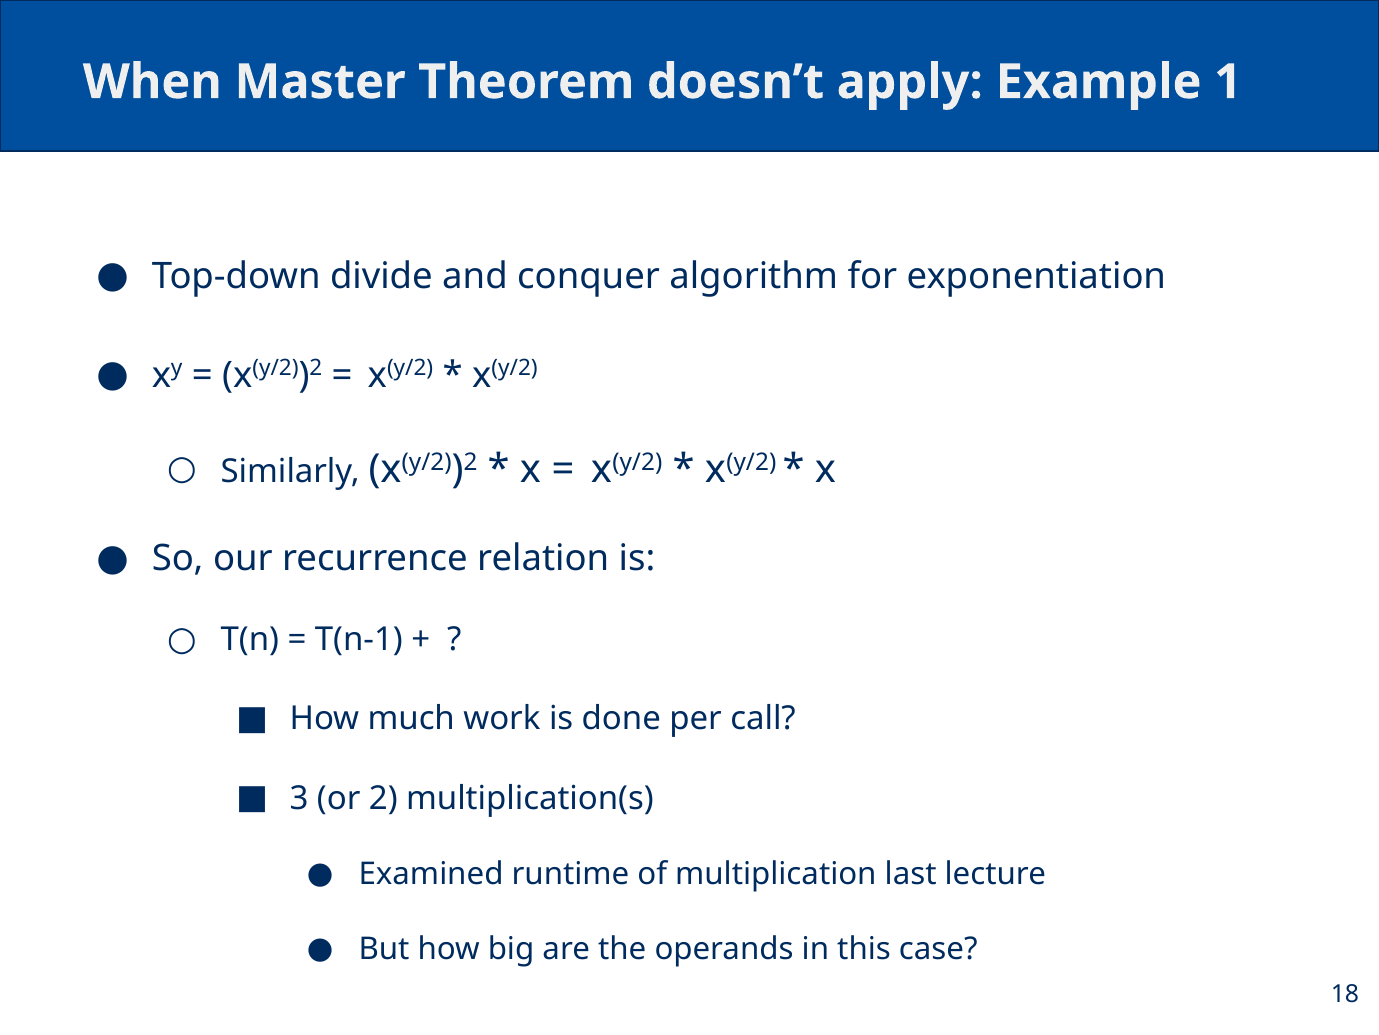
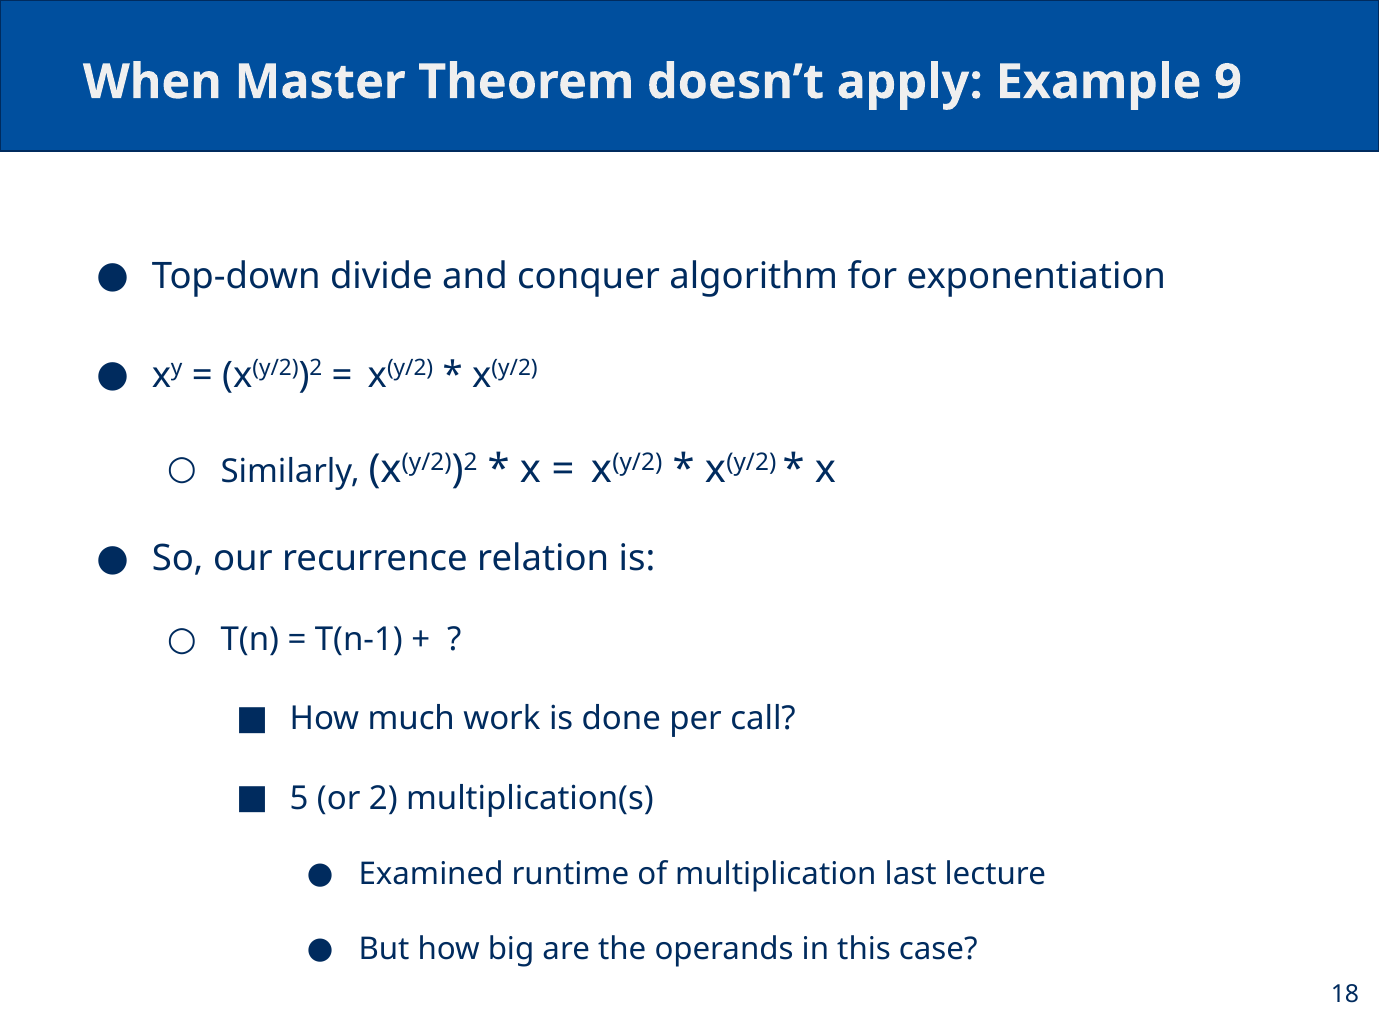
1: 1 -> 9 (1228, 82)
3: 3 -> 5 (299, 798)
